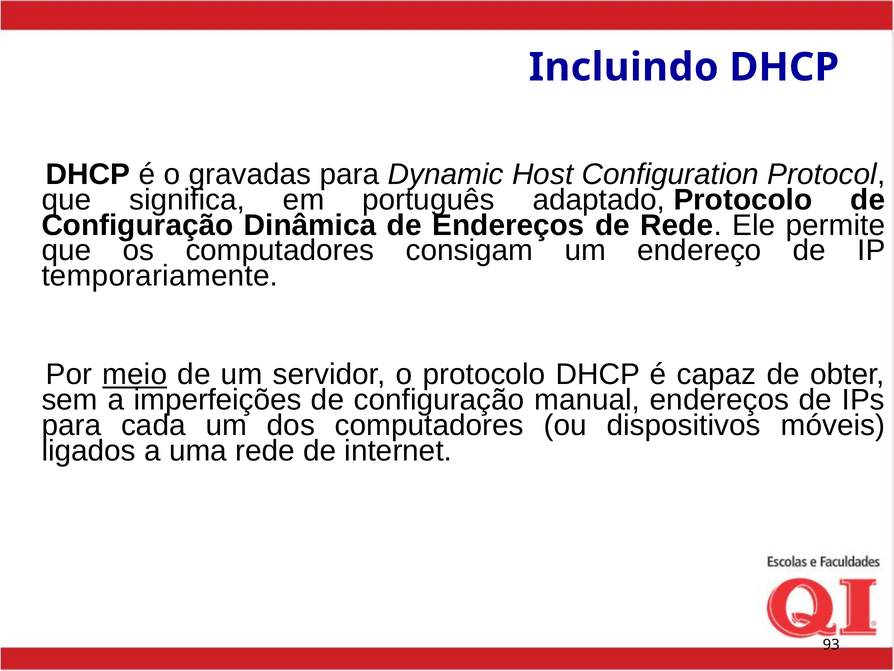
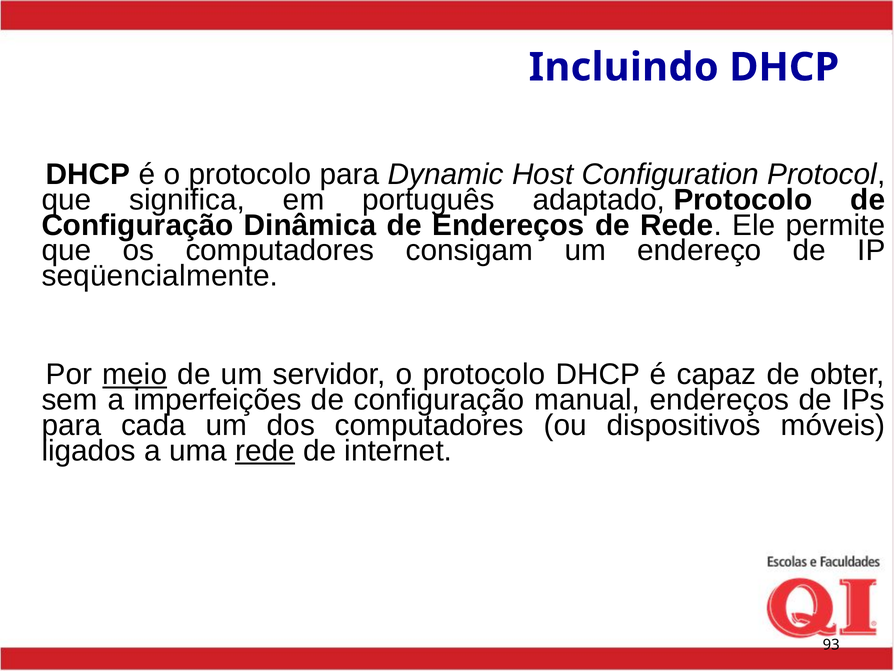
é o gravadas: gravadas -> protocolo (250, 174)
temporariamente: temporariamente -> seqüencialmente (160, 276)
rede underline: none -> present (265, 450)
